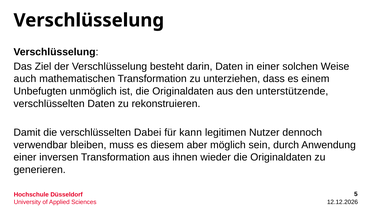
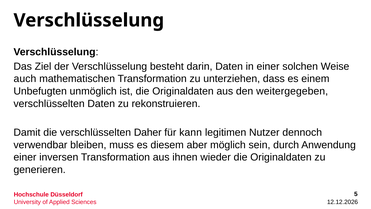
unterstützende: unterstützende -> weitergegeben (292, 91)
Dabei: Dabei -> Daher (148, 132)
